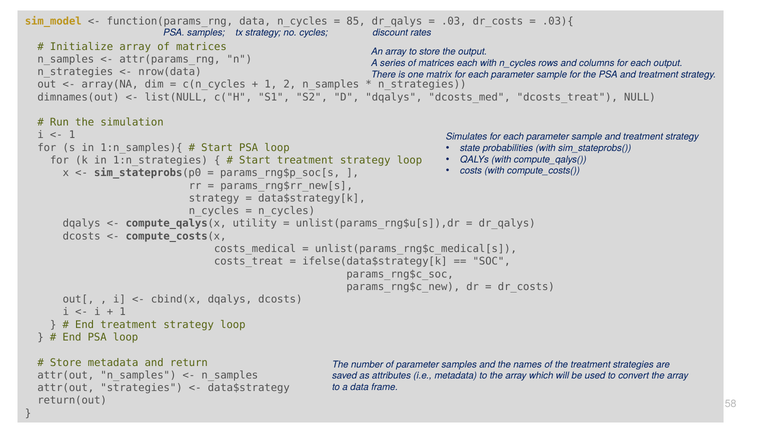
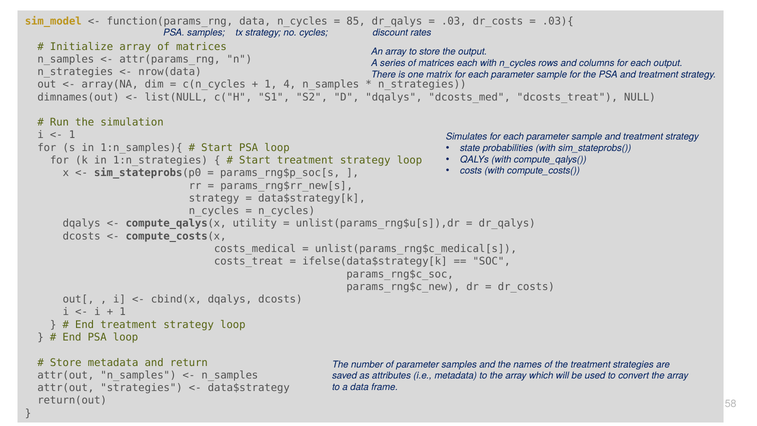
2: 2 -> 4 (290, 84)
